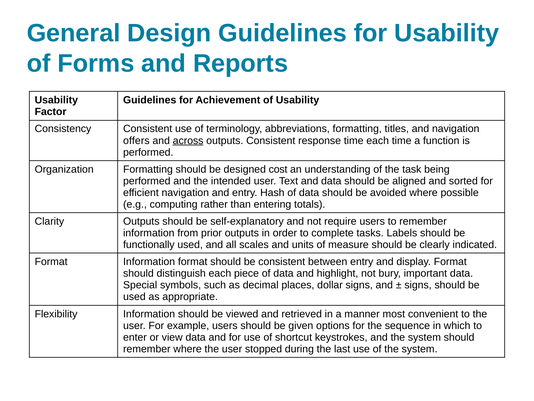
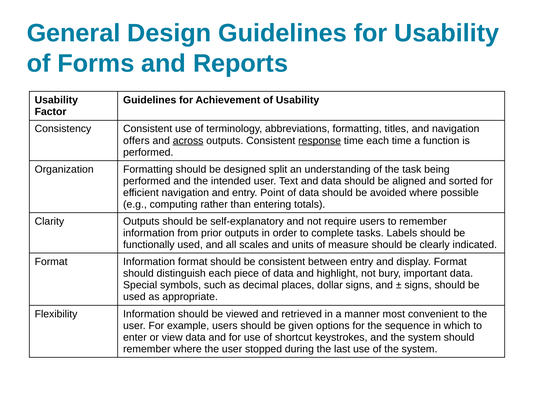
response underline: none -> present (320, 140)
cost: cost -> split (278, 169)
Hash: Hash -> Point (272, 192)
